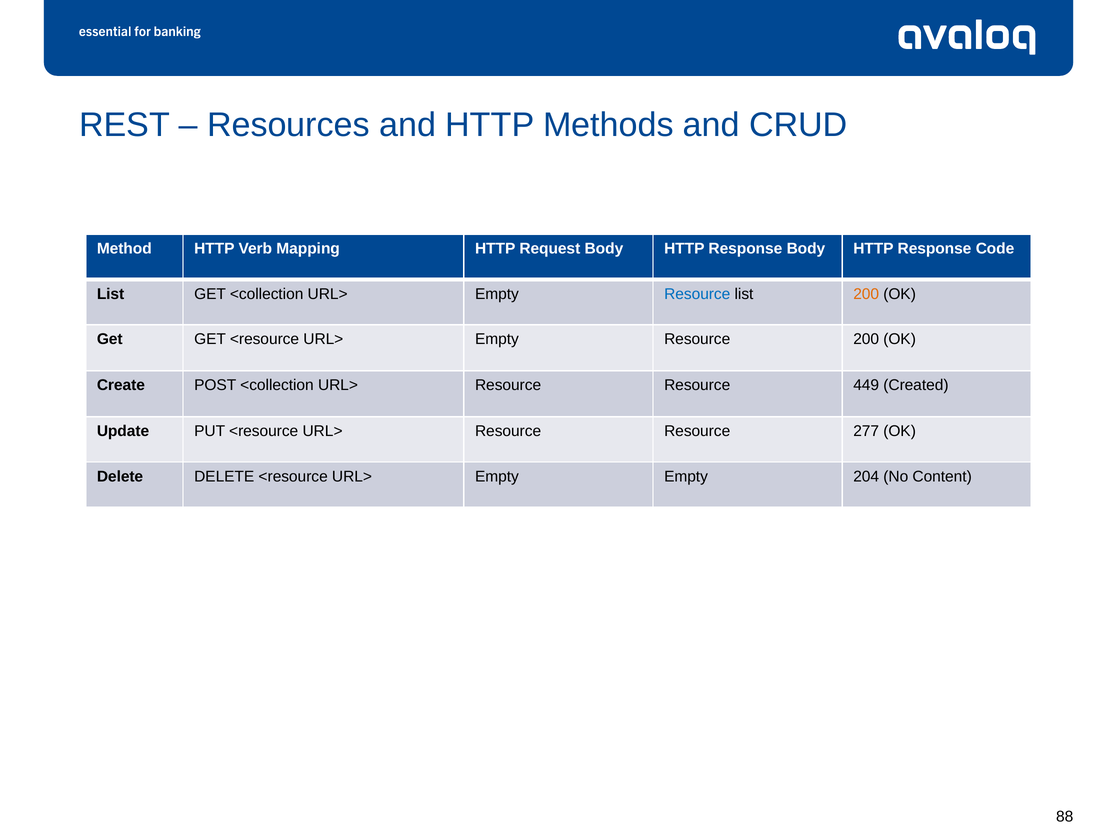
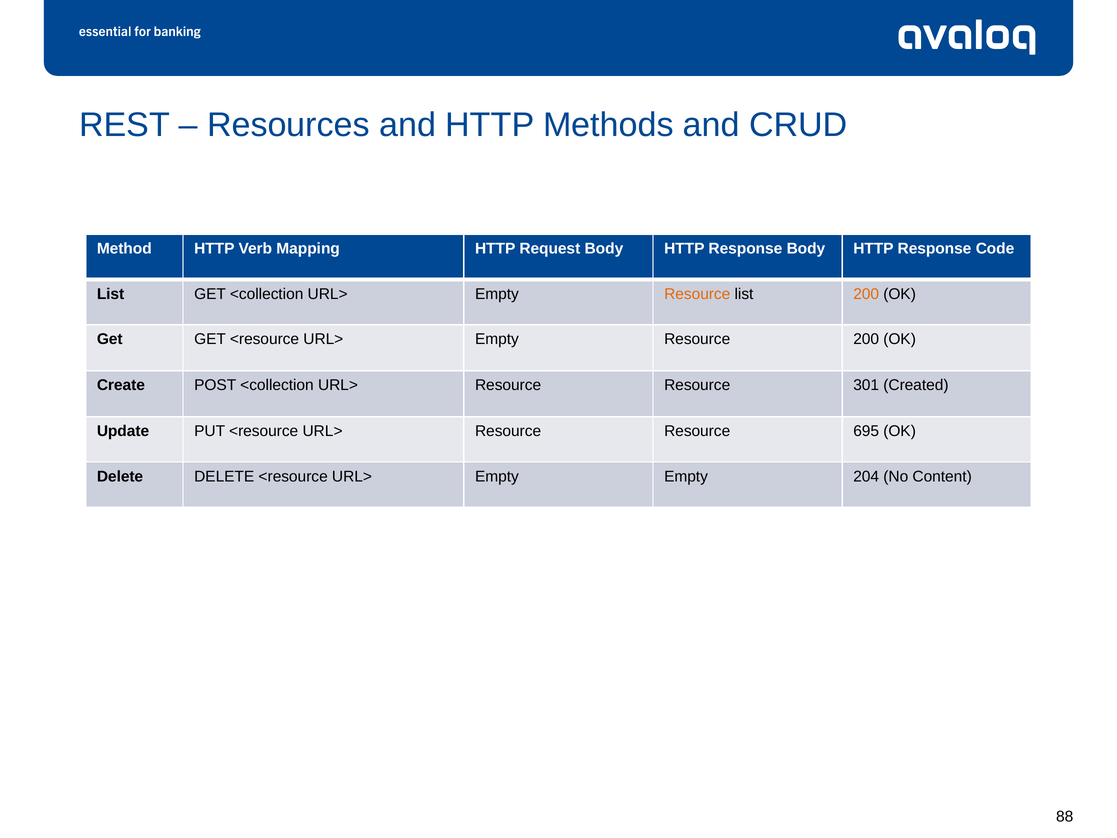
Resource colour: blue -> orange (697, 294)
449: 449 -> 301 (866, 385)
277: 277 -> 695 (866, 431)
